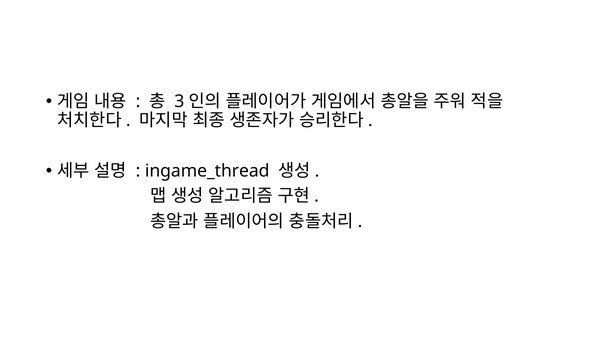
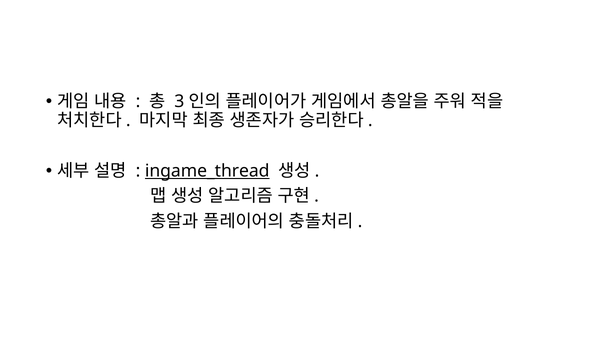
ingame_thread underline: none -> present (207, 171)
